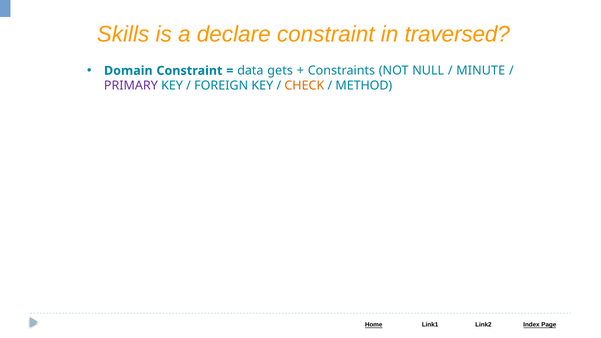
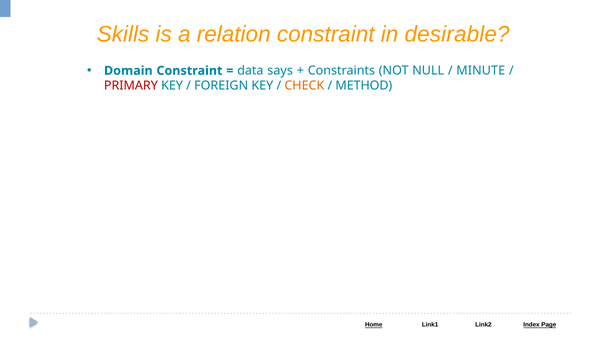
declare: declare -> relation (234, 34)
traversed: traversed -> desirable (457, 34)
gets: gets -> says (280, 71)
PRIMARY colour: purple -> red (131, 86)
